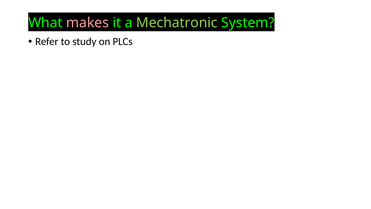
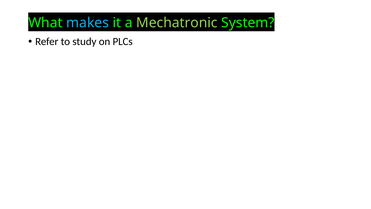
makes colour: pink -> light blue (88, 23)
